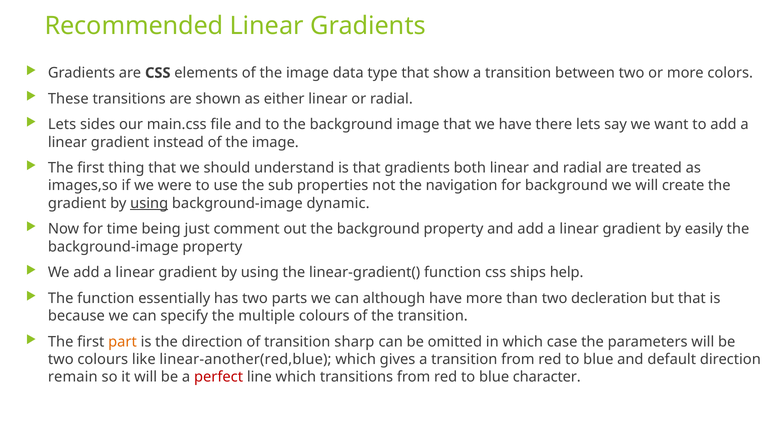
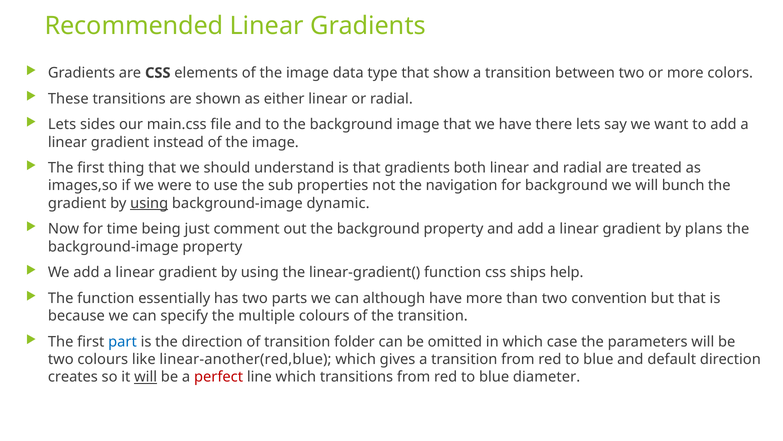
create: create -> bunch (683, 185)
easily: easily -> plans (704, 229)
decleration: decleration -> convention (609, 298)
part colour: orange -> blue (123, 341)
sharp: sharp -> folder (355, 341)
remain: remain -> creates (73, 377)
will underline: none -> present (146, 377)
character: character -> diameter (547, 377)
